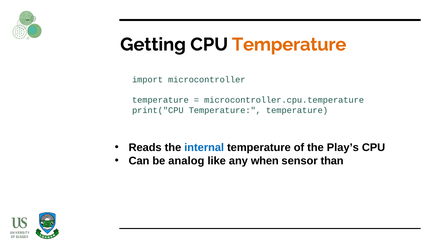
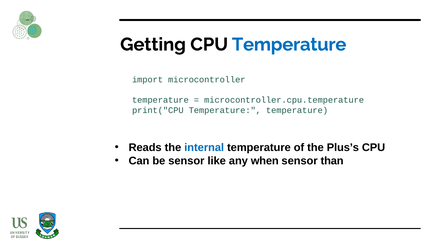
Temperature colour: orange -> blue (289, 44)
Play’s: Play’s -> Plus’s (343, 148)
be analog: analog -> sensor (186, 161)
